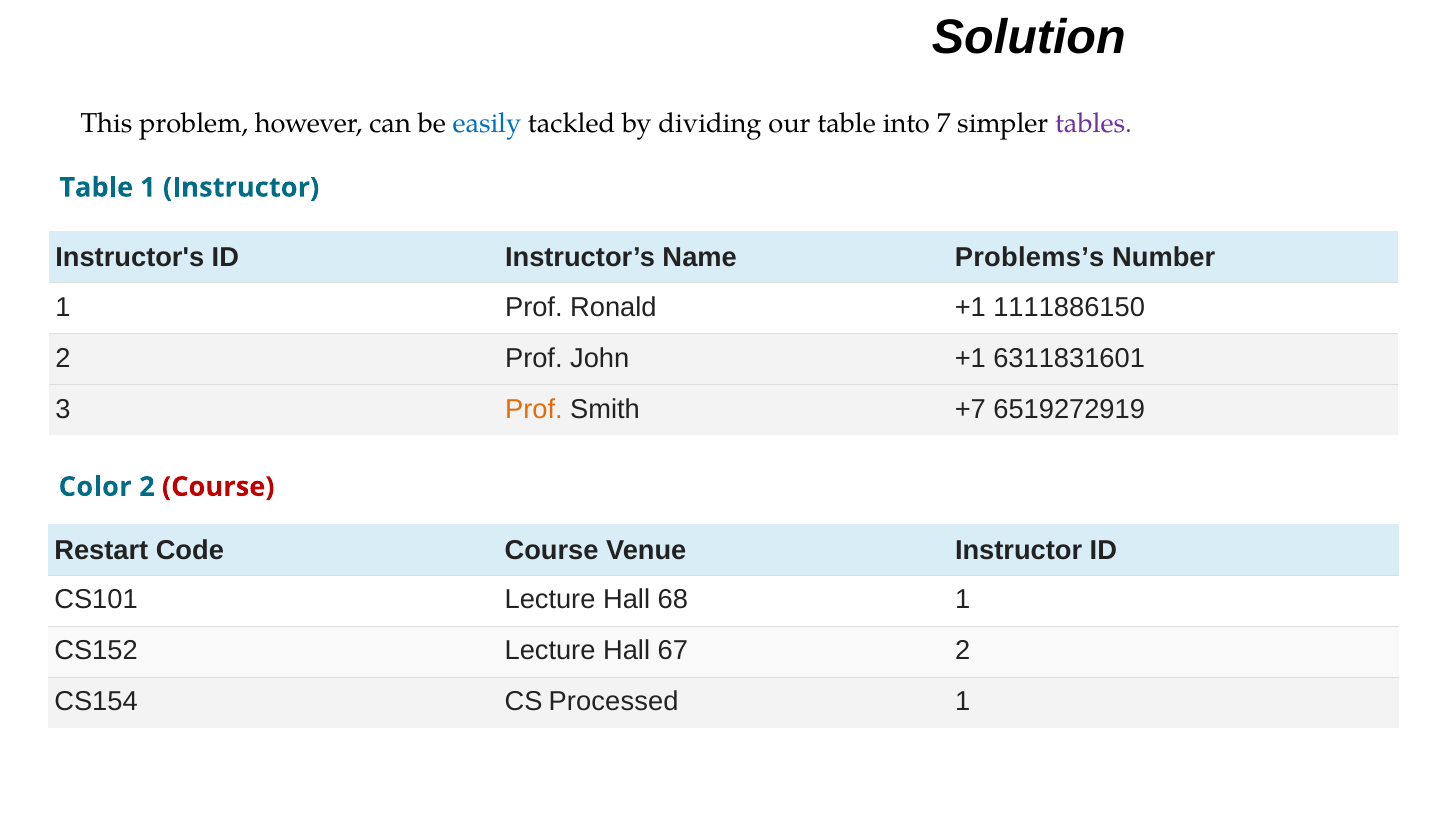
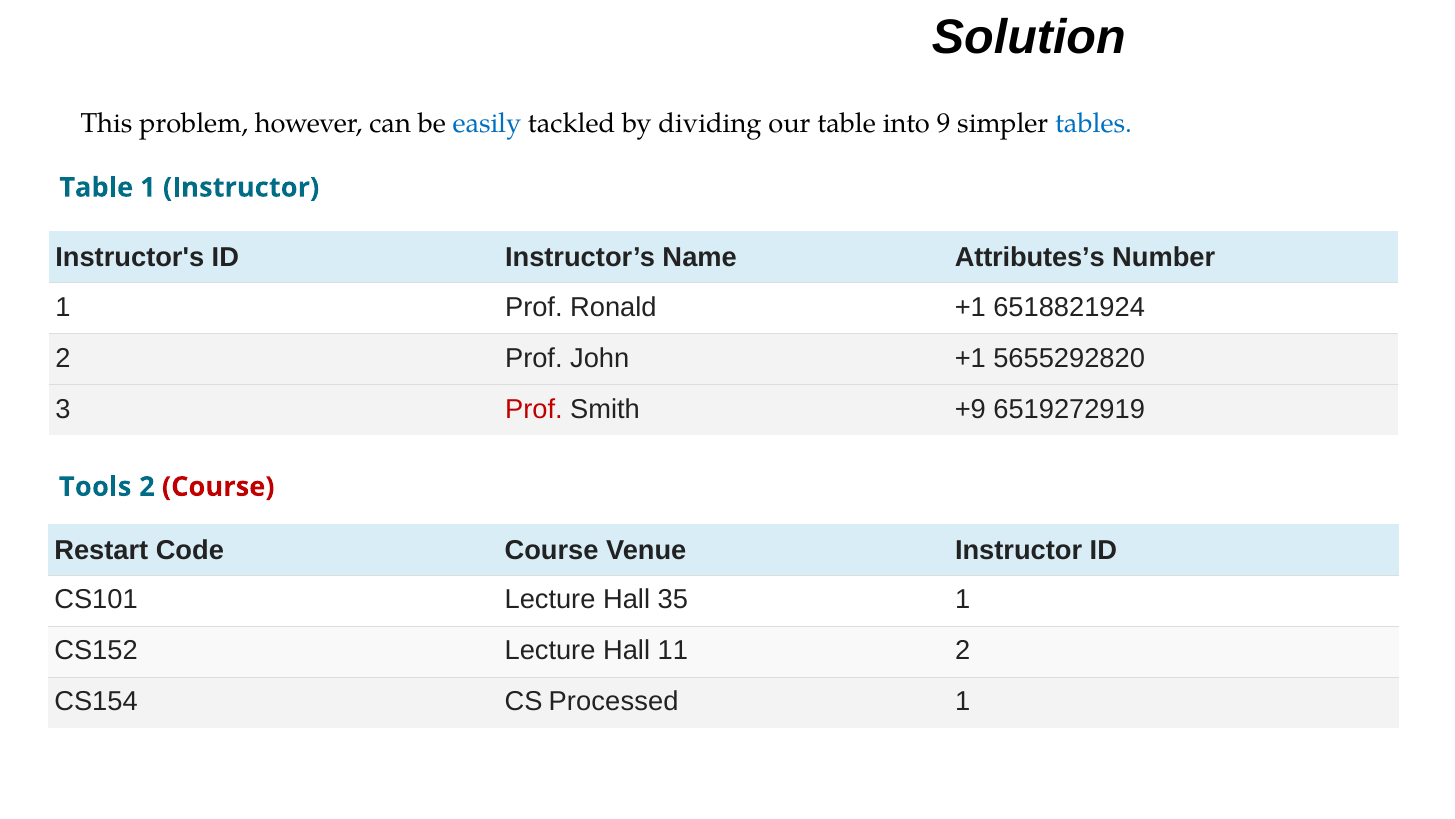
7: 7 -> 9 (944, 124)
tables colour: purple -> blue (1094, 124)
Problems’s: Problems’s -> Attributes’s (1030, 257)
1111886150: 1111886150 -> 6518821924 (1069, 307)
6311831601: 6311831601 -> 5655292820 (1069, 358)
Prof colour: orange -> red (534, 409)
+7: +7 -> +9 (970, 409)
Color: Color -> Tools (95, 486)
68: 68 -> 35 (673, 600)
67: 67 -> 11 (673, 650)
